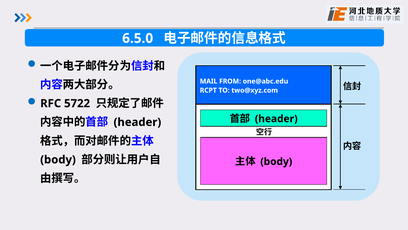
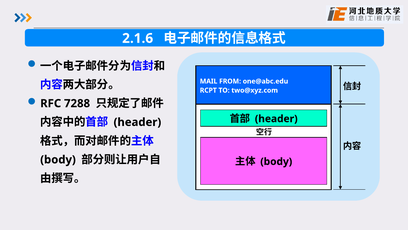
6.5.0: 6.5.0 -> 2.1.6 (138, 38)
5722: 5722 -> 7288 (77, 103)
